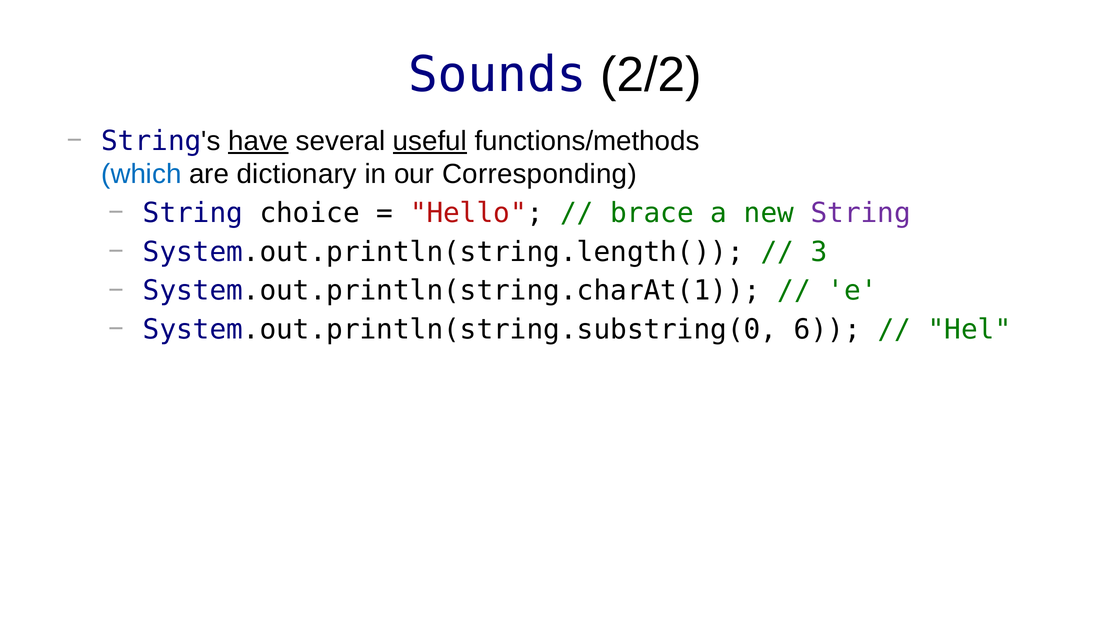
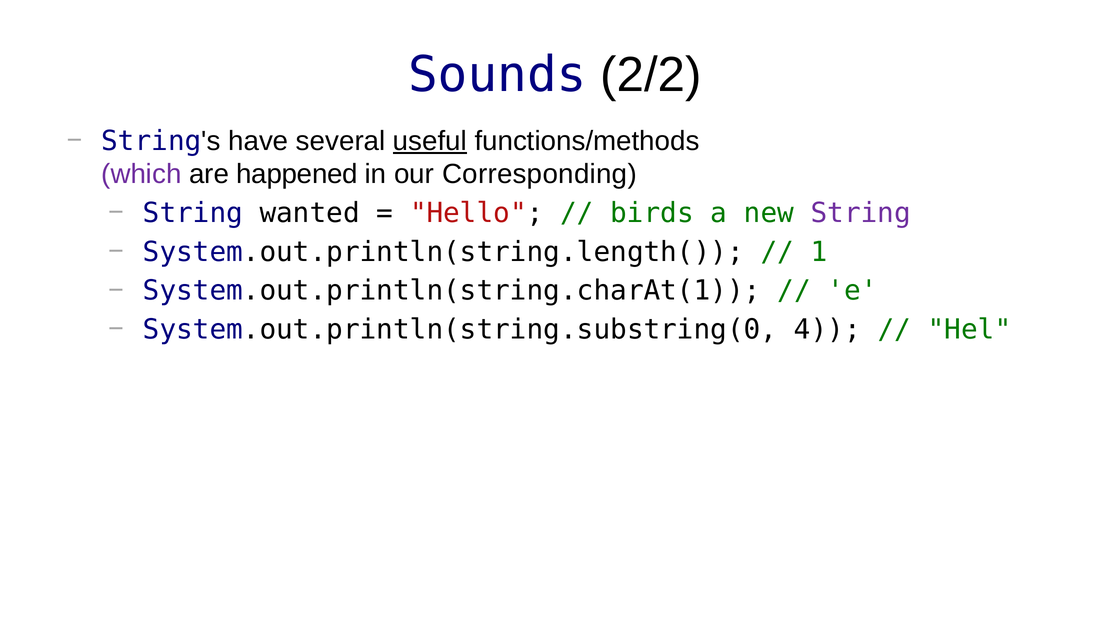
have underline: present -> none (258, 141)
which colour: blue -> purple (141, 174)
dictionary: dictionary -> happened (297, 174)
choice: choice -> wanted (310, 213)
brace: brace -> birds (652, 213)
3: 3 -> 1 (819, 252)
6: 6 -> 4 (827, 330)
